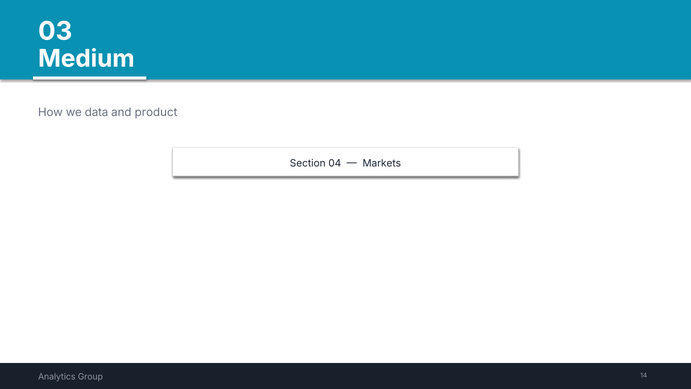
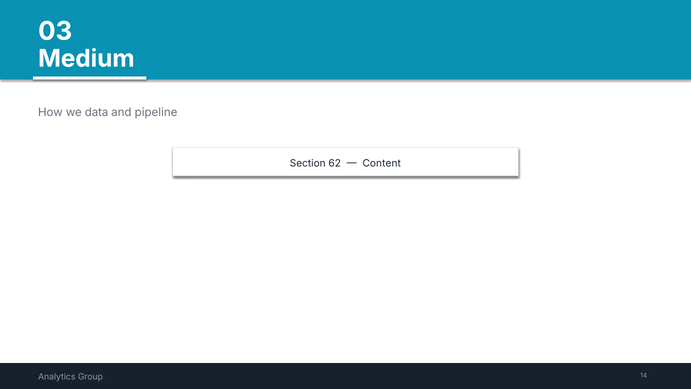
product: product -> pipeline (156, 112)
04: 04 -> 62 (335, 163)
Markets: Markets -> Content (382, 163)
